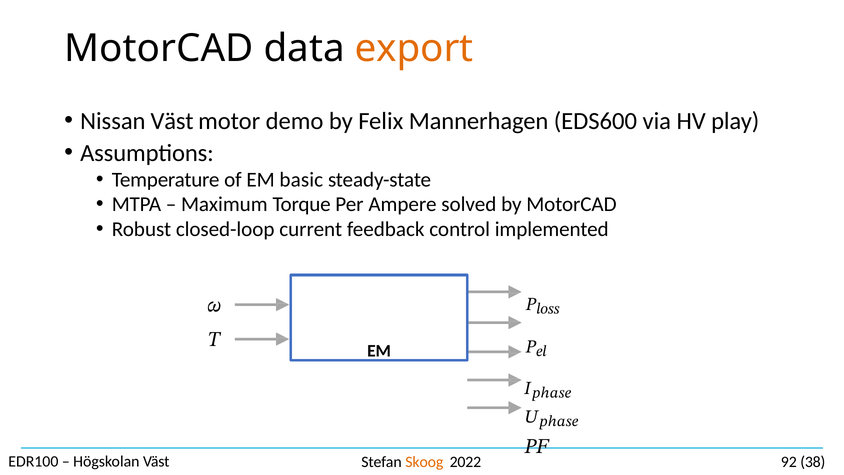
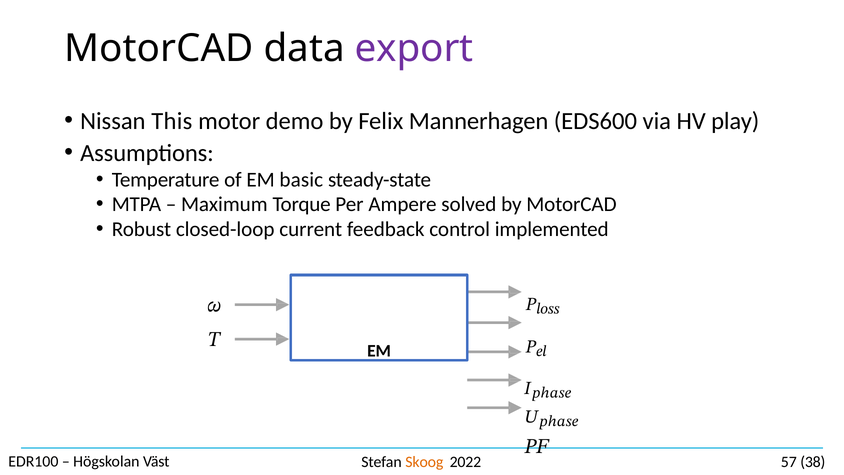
export colour: orange -> purple (414, 48)
Nissan Väst: Väst -> This (172, 121)
92: 92 -> 57 (789, 462)
